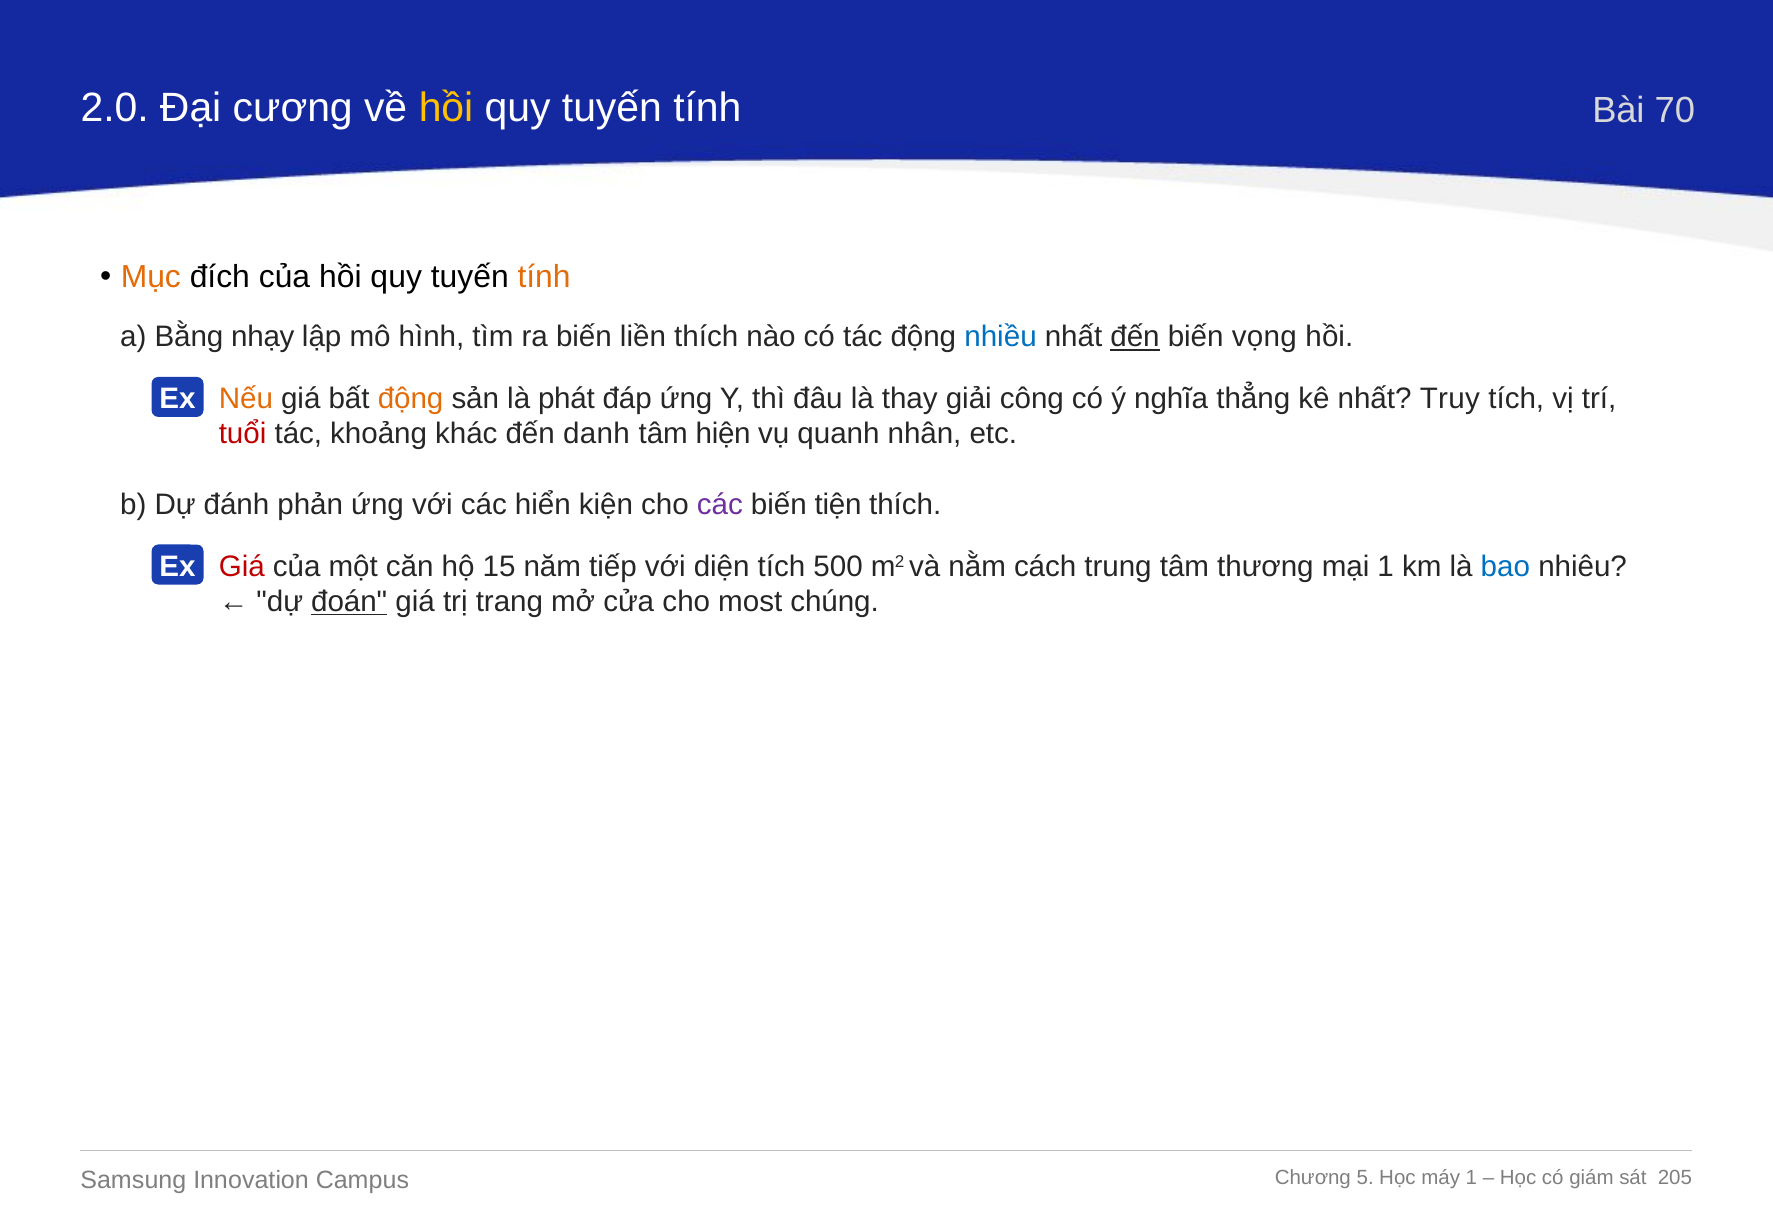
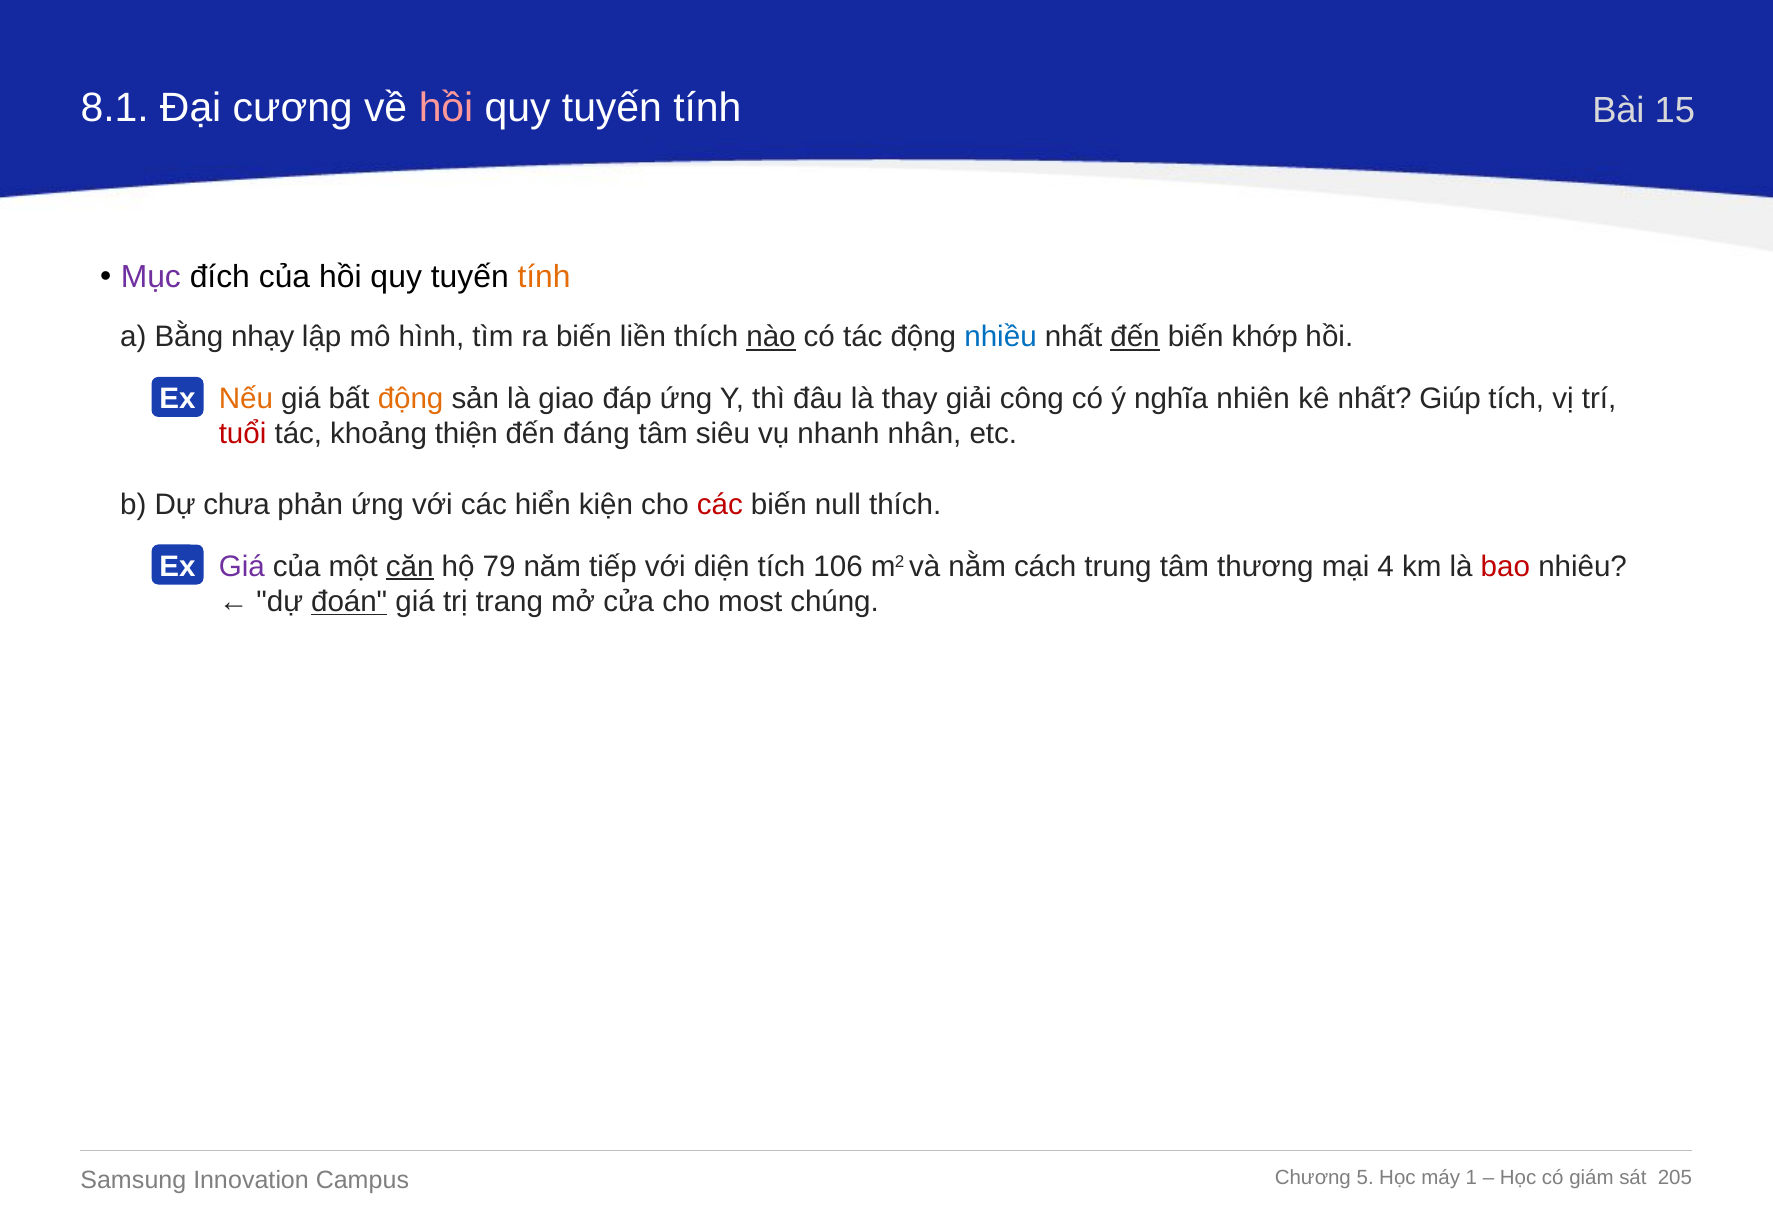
2.0: 2.0 -> 8.1 (115, 108)
hồi colour: yellow -> pink (446, 108)
70: 70 -> 15 (1675, 110)
Mục colour: orange -> purple (151, 277)
nào underline: none -> present (771, 337)
vọng: vọng -> khớp (1265, 337)
phát: phát -> giao (566, 399)
thẳng: thẳng -> nhiên (1253, 399)
Truy: Truy -> Giúp (1450, 399)
khác: khác -> thiện (466, 434)
danh: danh -> đáng (596, 434)
hiện: hiện -> siêu (723, 434)
quanh: quanh -> nhanh (839, 434)
đánh: đánh -> chưa (237, 505)
các colour: purple -> red (720, 505)
tiện: tiện -> null (838, 505)
Giá colour: red -> purple (242, 566)
căn underline: none -> present (410, 566)
15: 15 -> 79 (499, 566)
500: 500 -> 106 (838, 566)
mại 1: 1 -> 4 (1386, 566)
bao colour: blue -> red (1505, 566)
